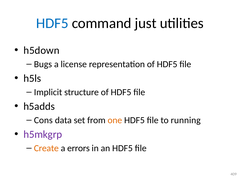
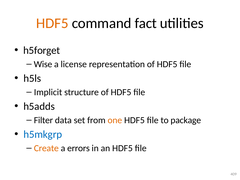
HDF5 colour: blue -> orange (52, 23)
just: just -> fact (146, 23)
h5down: h5down -> h5forget (42, 50)
Bugs: Bugs -> Wise (43, 64)
Cons: Cons -> Filter (43, 120)
running: running -> package (186, 120)
h5mkgrp colour: purple -> blue (43, 134)
